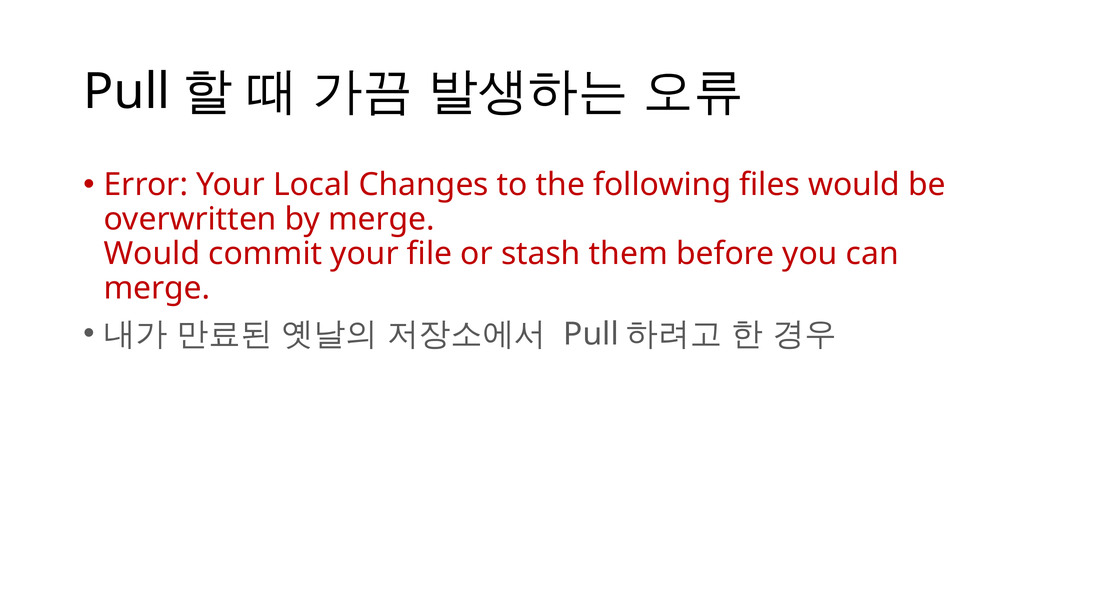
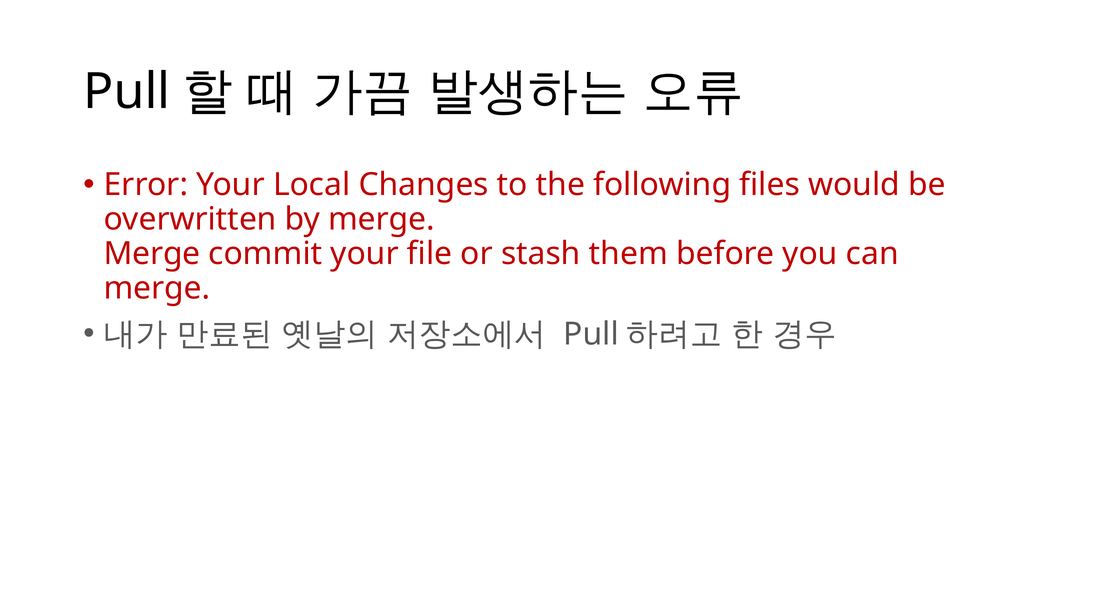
Would: Would -> Merge (152, 254)
